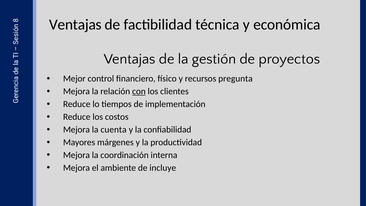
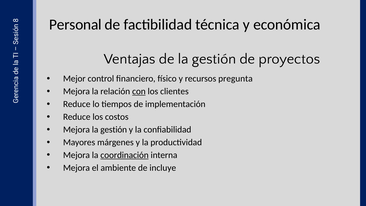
Ventajas: Ventajas -> Personal (75, 25)
Mejora la cuenta: cuenta -> gestión (114, 130)
coordinación underline: none -> present (125, 155)
